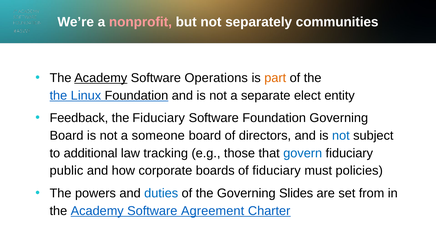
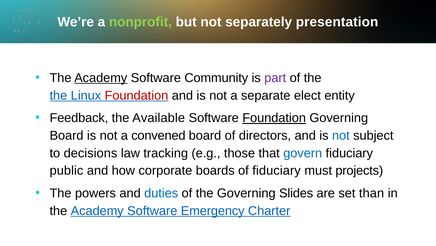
nonprofit colour: pink -> light green (140, 22)
communities: communities -> presentation (337, 22)
Operations: Operations -> Community (216, 78)
part colour: orange -> purple (275, 78)
Foundation colour: black -> red (136, 95)
the Fiduciary: Fiduciary -> Available (159, 118)
Foundation underline: none -> present (274, 118)
someone: someone -> convened (158, 135)
additional: additional -> decisions (90, 153)
policies: policies -> projects (359, 170)
from: from -> than (372, 193)
Agreement: Agreement -> Emergency (213, 210)
